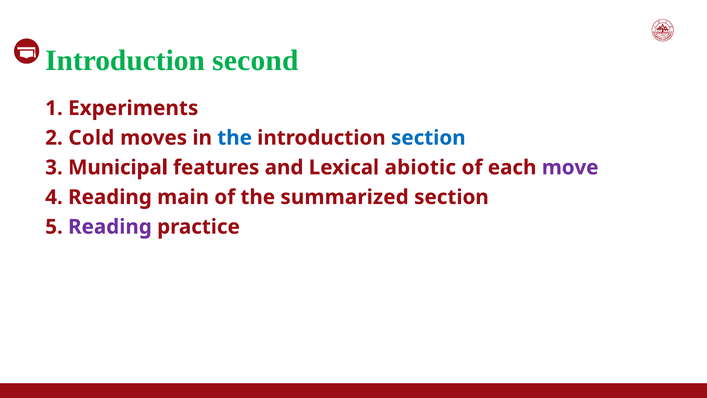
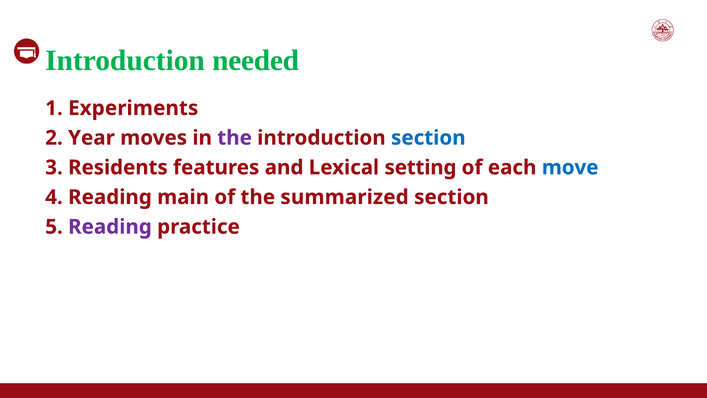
second: second -> needed (256, 60)
Cold: Cold -> Year (91, 138)
the colour: blue -> purple (235, 138)
Municipal: Municipal -> Residents (118, 167)
abiotic: abiotic -> setting (421, 167)
move colour: purple -> blue (570, 167)
